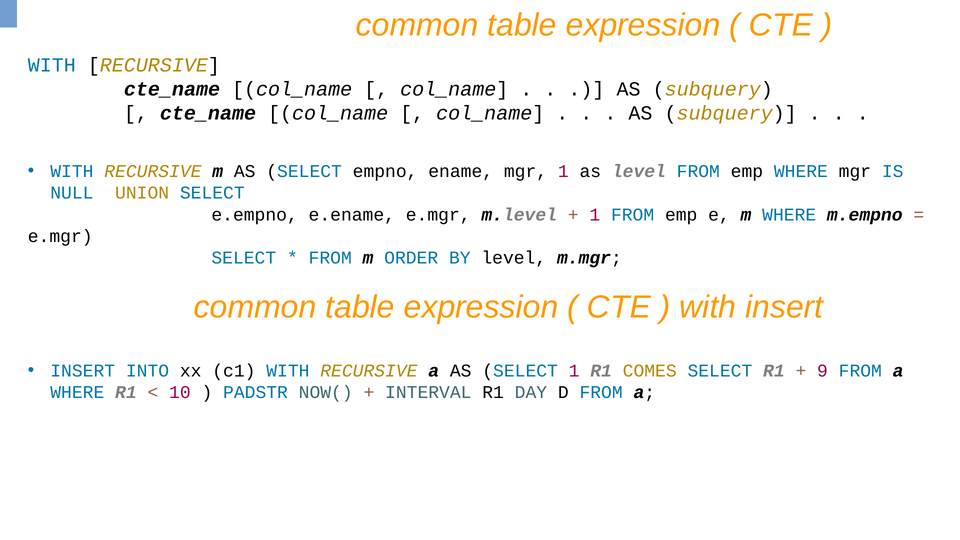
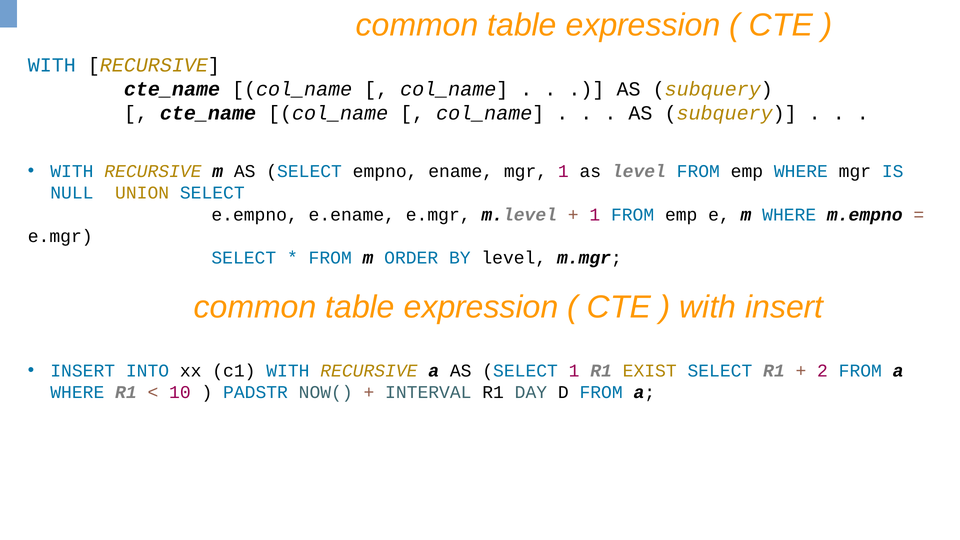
COMES: COMES -> EXIST (650, 371)
9: 9 -> 2 (823, 371)
